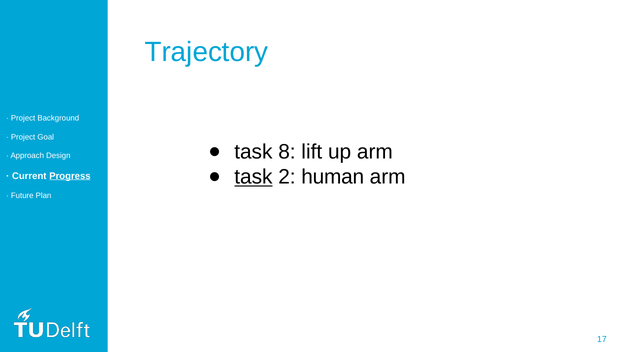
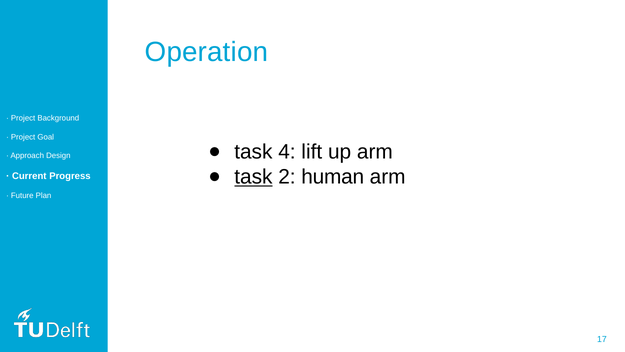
Trajectory: Trajectory -> Operation (206, 52)
8: 8 -> 4 (287, 152)
Progress underline: present -> none (70, 176)
